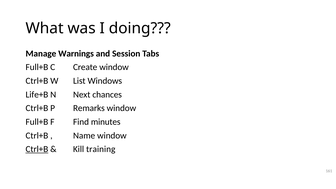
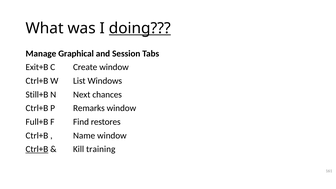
doing underline: none -> present (140, 28)
Warnings: Warnings -> Graphical (76, 54)
Full+B: Full+B -> Exit+B (37, 67)
Life+B: Life+B -> Still+B (37, 95)
minutes: minutes -> restores (106, 122)
